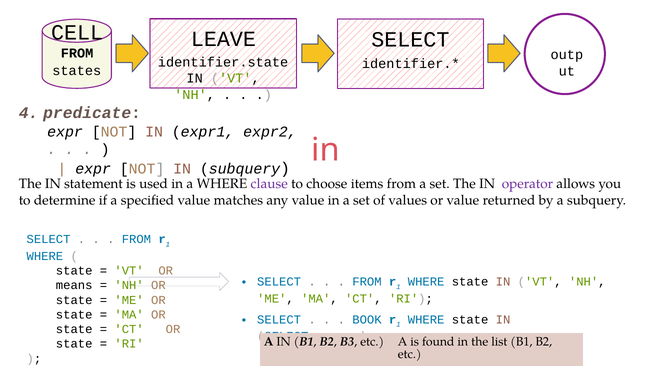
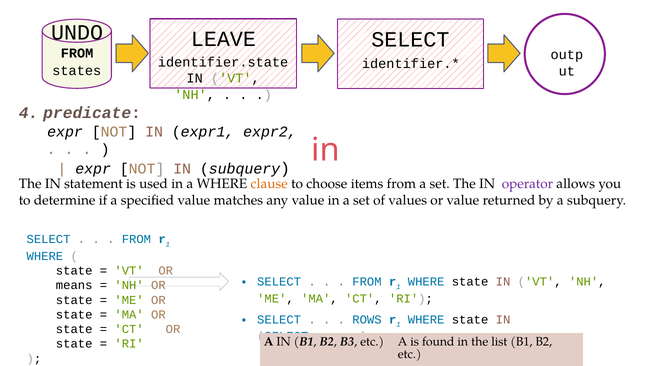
CELL: CELL -> UNDO (77, 32)
clause colour: purple -> orange (269, 184)
BOOK: BOOK -> ROWS (367, 320)
